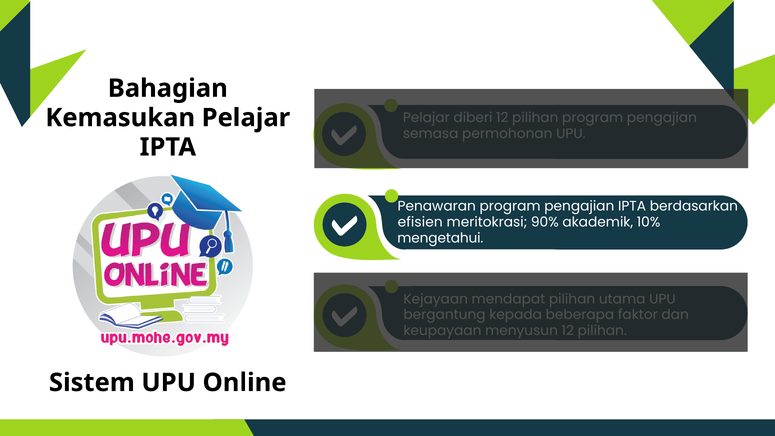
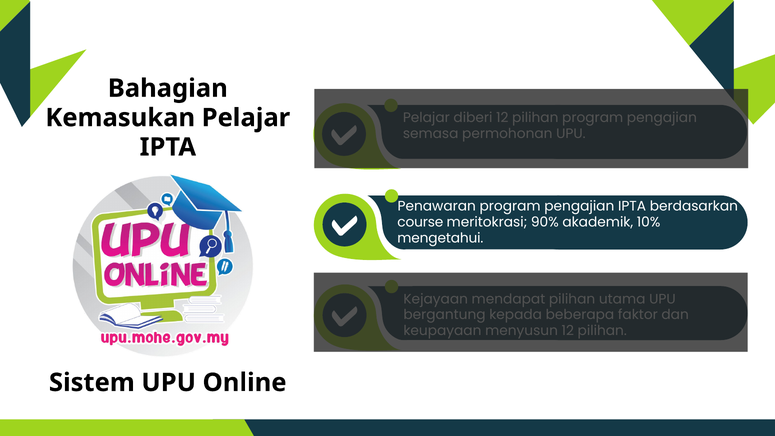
efisien: efisien -> course (420, 222)
